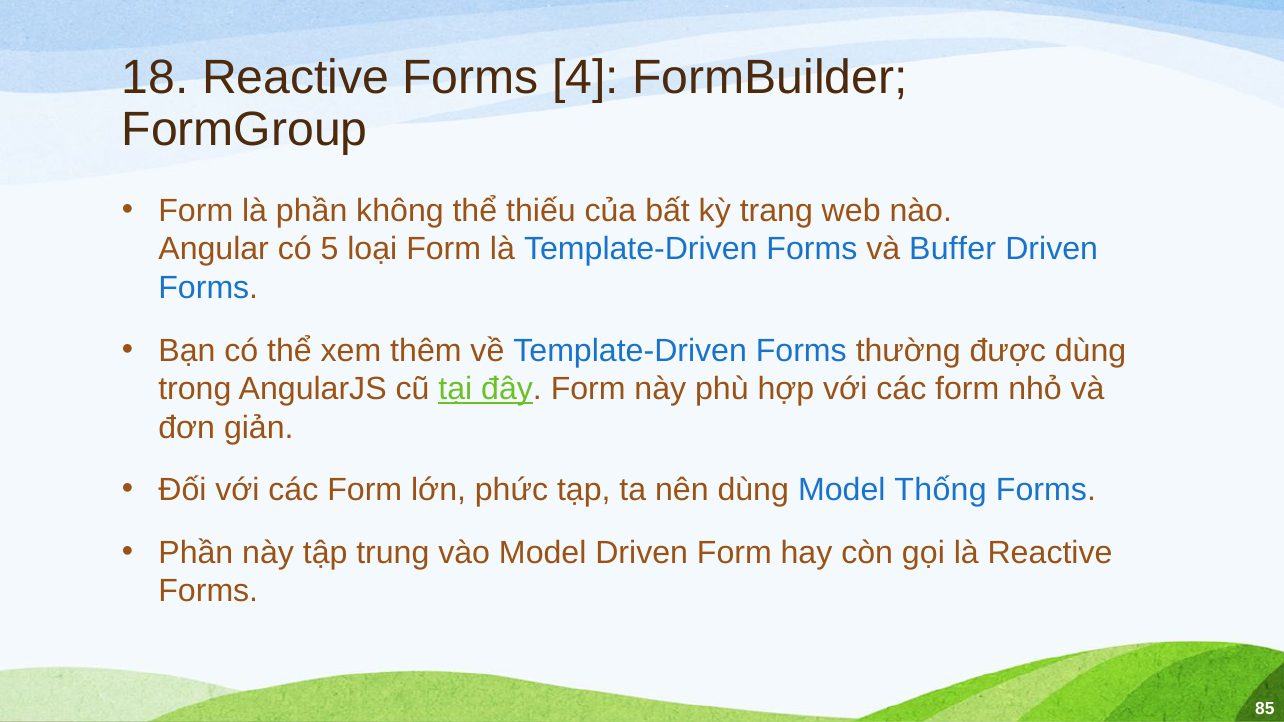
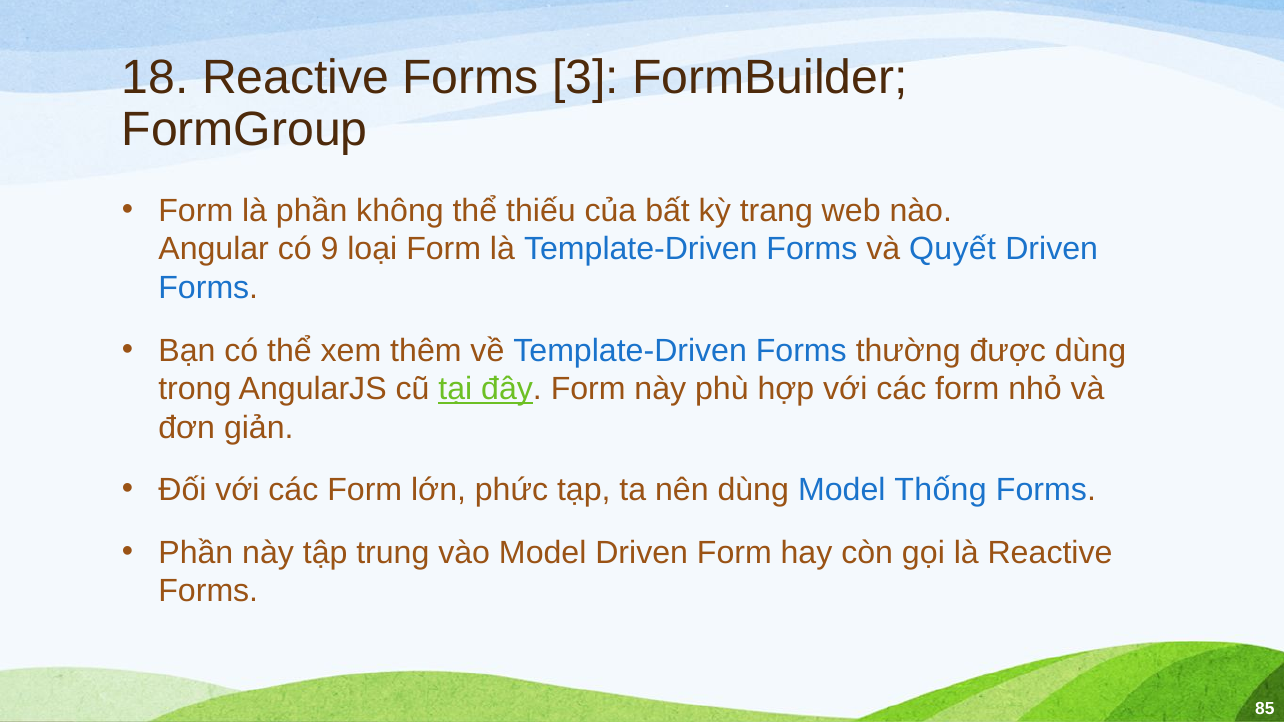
4: 4 -> 3 (586, 77)
5: 5 -> 9 (330, 249)
Buffer: Buffer -> Quyết (953, 249)
